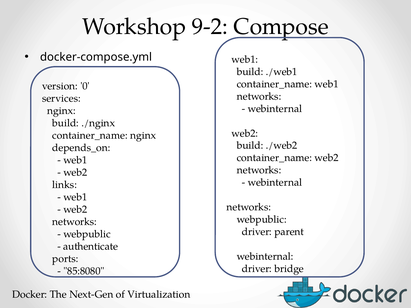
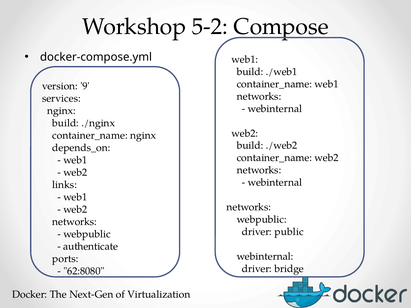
9-2: 9-2 -> 5-2 (210, 27)
0: 0 -> 9 (85, 86)
parent: parent -> public (289, 232)
85:8080: 85:8080 -> 62:8080 (84, 271)
